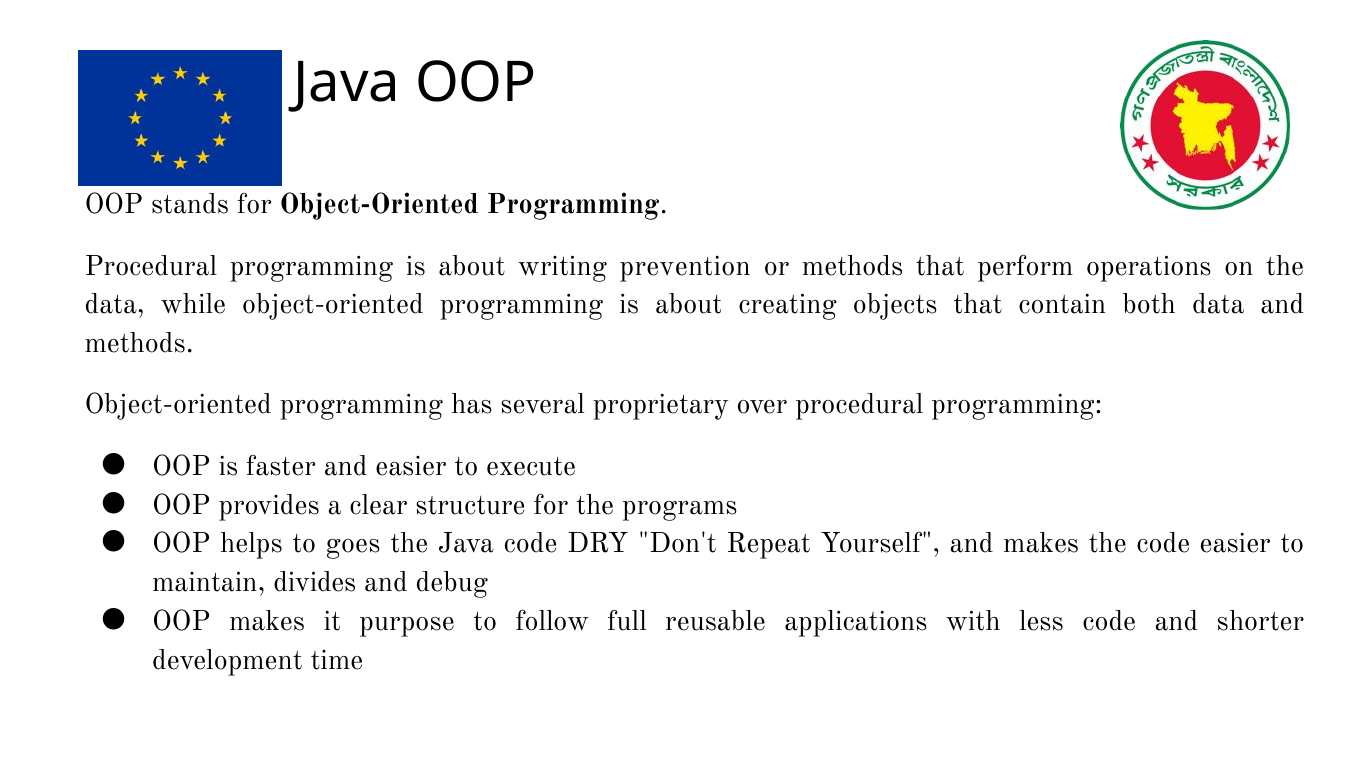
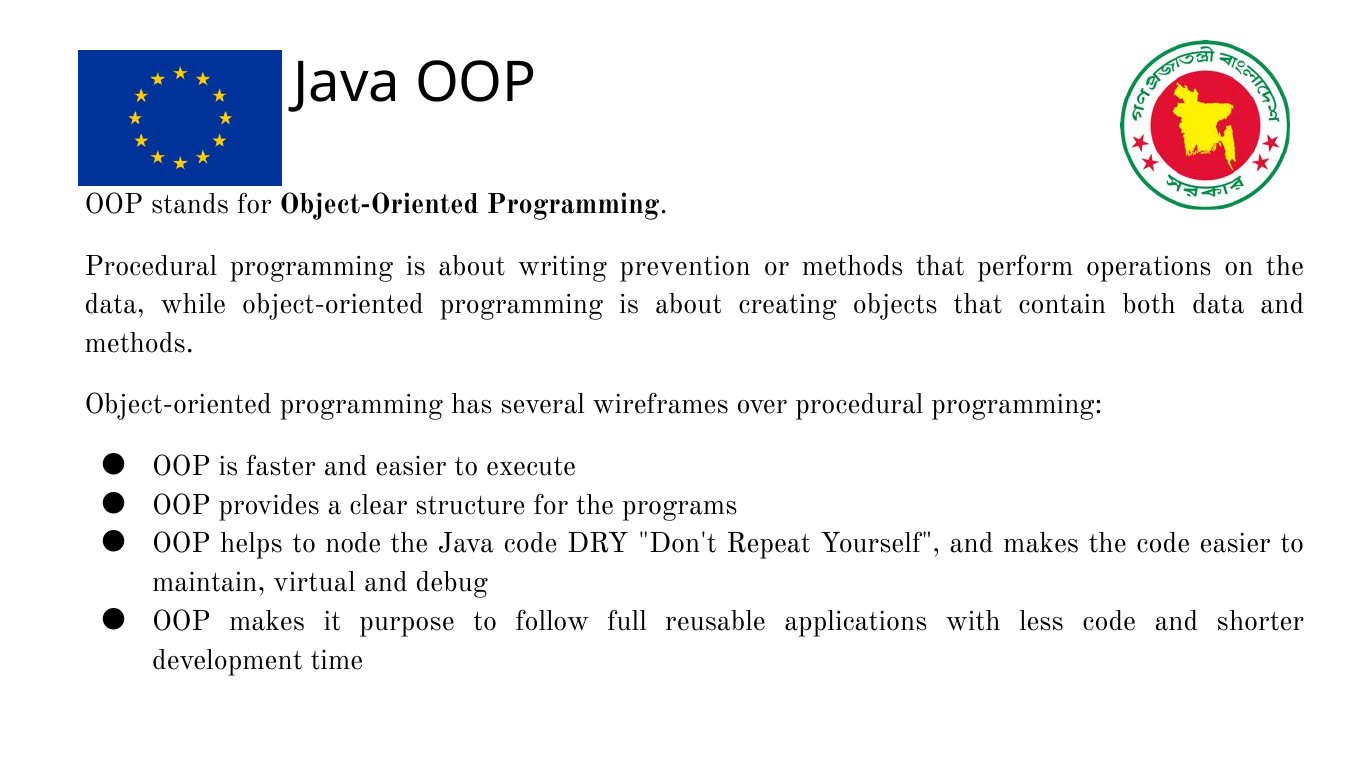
proprietary: proprietary -> wireframes (661, 405)
goes: goes -> node (353, 543)
divides: divides -> virtual (315, 582)
